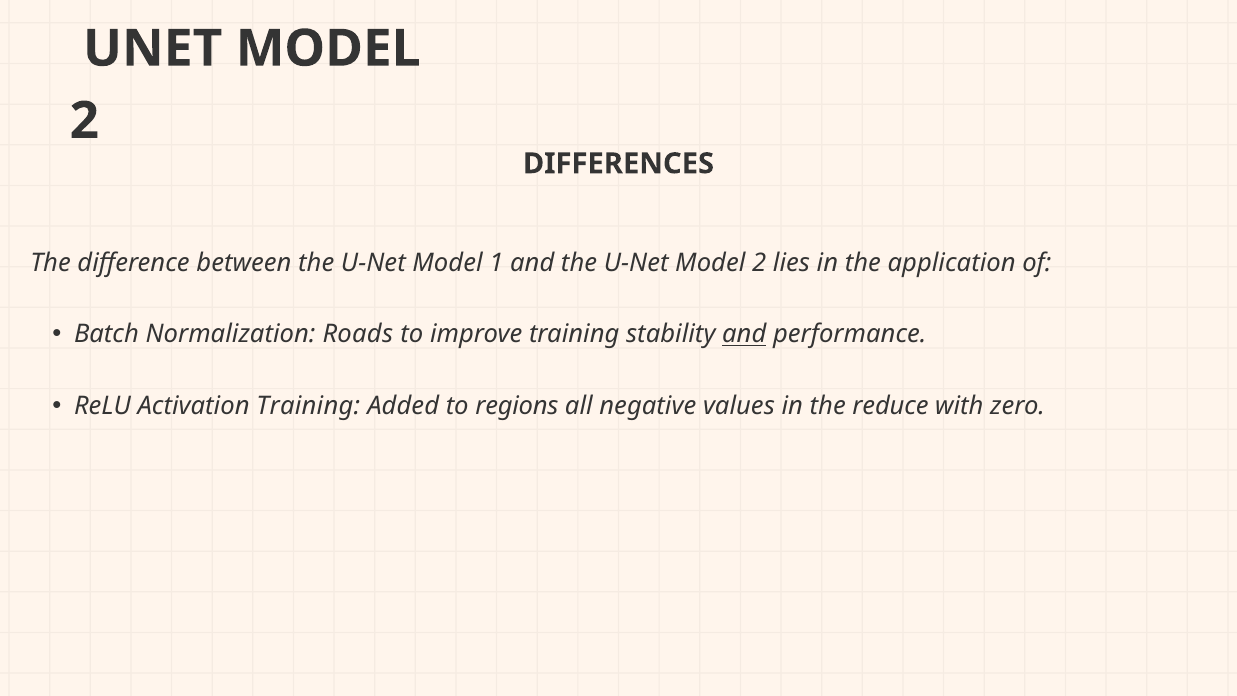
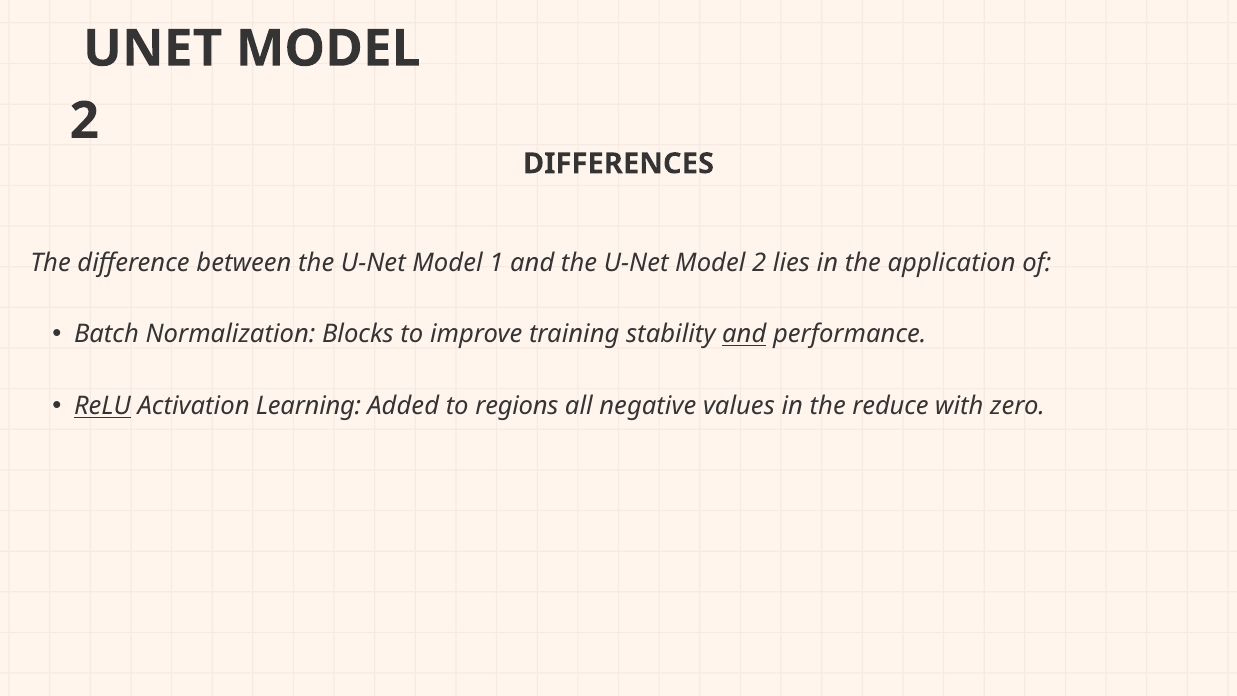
Roads: Roads -> Blocks (358, 334)
ReLU underline: none -> present (102, 406)
Activation Training: Training -> Learning (309, 406)
